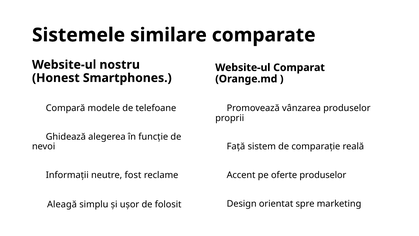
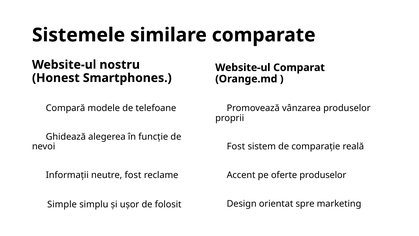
Față: Față -> Fost (236, 146)
Aleagă: Aleagă -> Simple (62, 204)
